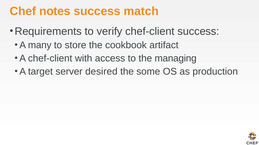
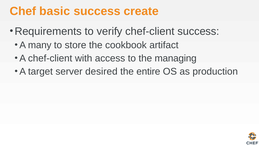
notes: notes -> basic (55, 11)
match: match -> create (141, 11)
some: some -> entire (148, 72)
